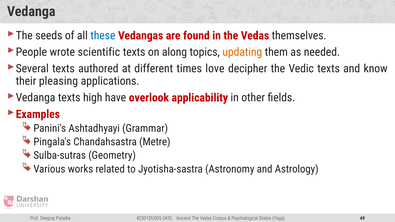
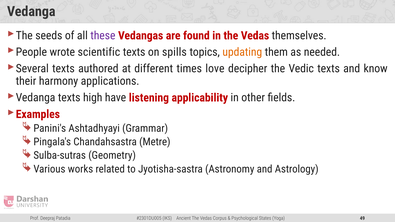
these colour: blue -> purple (103, 36)
along: along -> spills (174, 52)
pleasing: pleasing -> harmony (59, 81)
overlook: overlook -> listening (149, 98)
